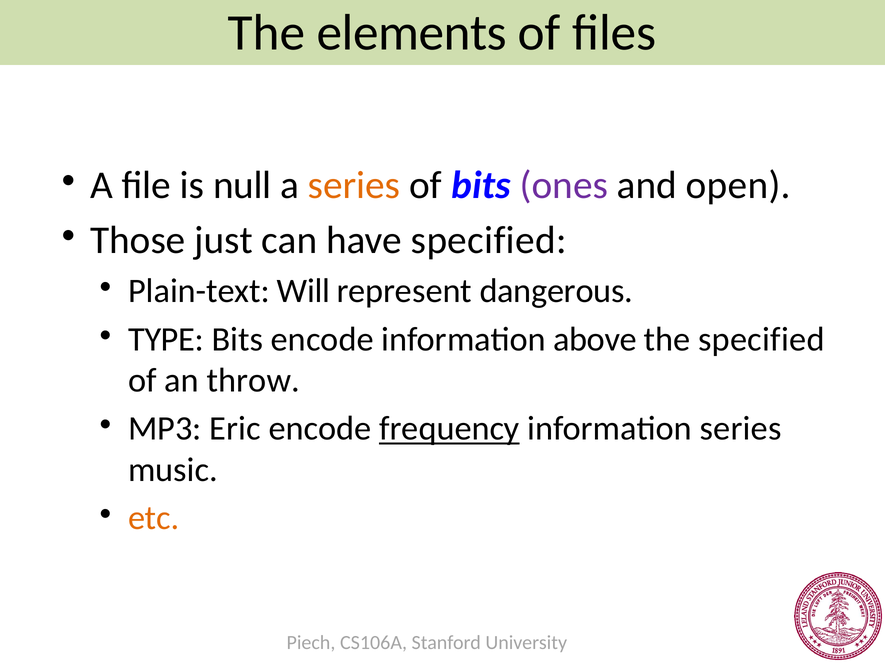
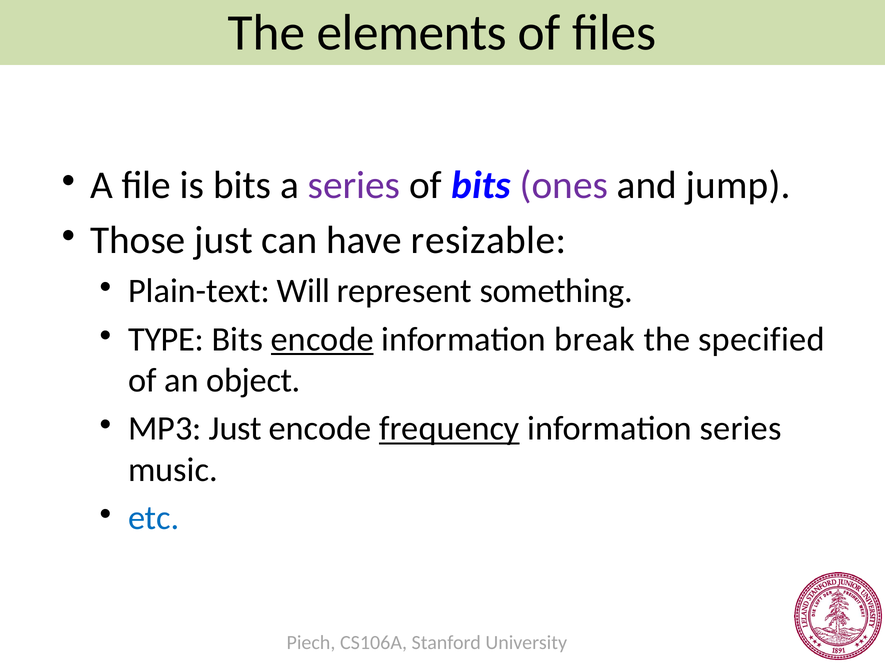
is null: null -> bits (242, 186)
series colour: orange -> purple (354, 186)
open: open -> jump (738, 186)
have specified: specified -> resizable (489, 241)
dangerous: dangerous -> something (556, 291)
encode underline: none -> present (322, 340)
above: above -> break (595, 340)
throw: throw -> object (253, 381)
MP3 Eric: Eric -> Just (235, 429)
etc colour: orange -> blue (154, 518)
